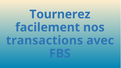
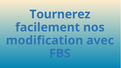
transactions: transactions -> modification (45, 40)
